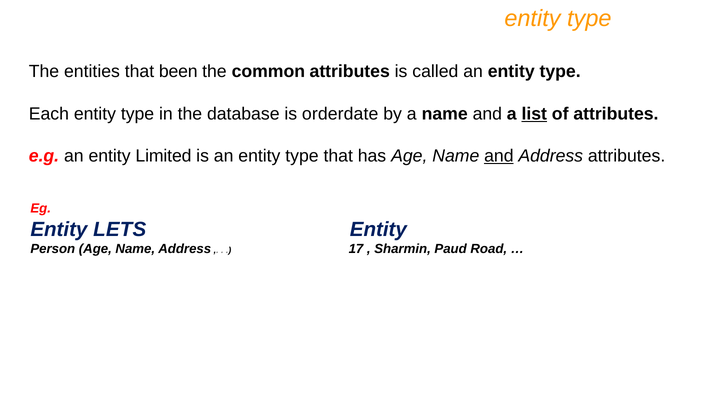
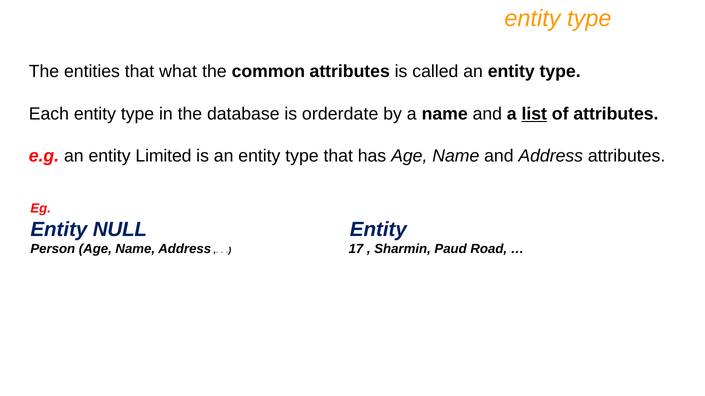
been: been -> what (178, 72)
and underline: present -> none (499, 156)
LETS: LETS -> NULL (120, 230)
